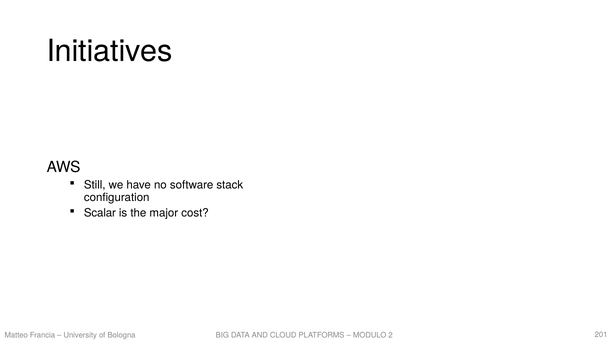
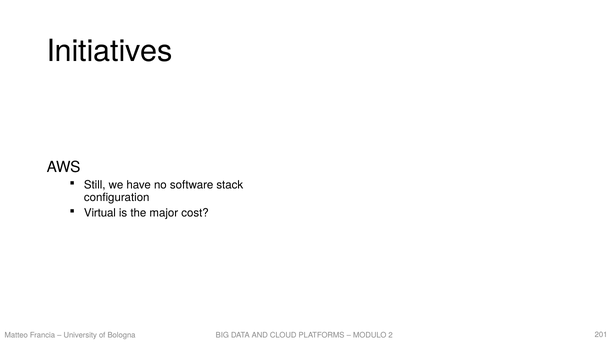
Scalar: Scalar -> Virtual (100, 213)
